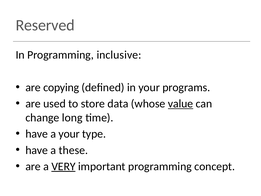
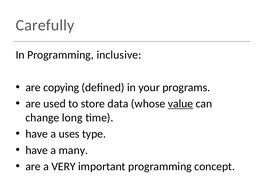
Reserved: Reserved -> Carefully (45, 25)
a your: your -> uses (69, 134)
these: these -> many (73, 150)
VERY underline: present -> none (63, 166)
